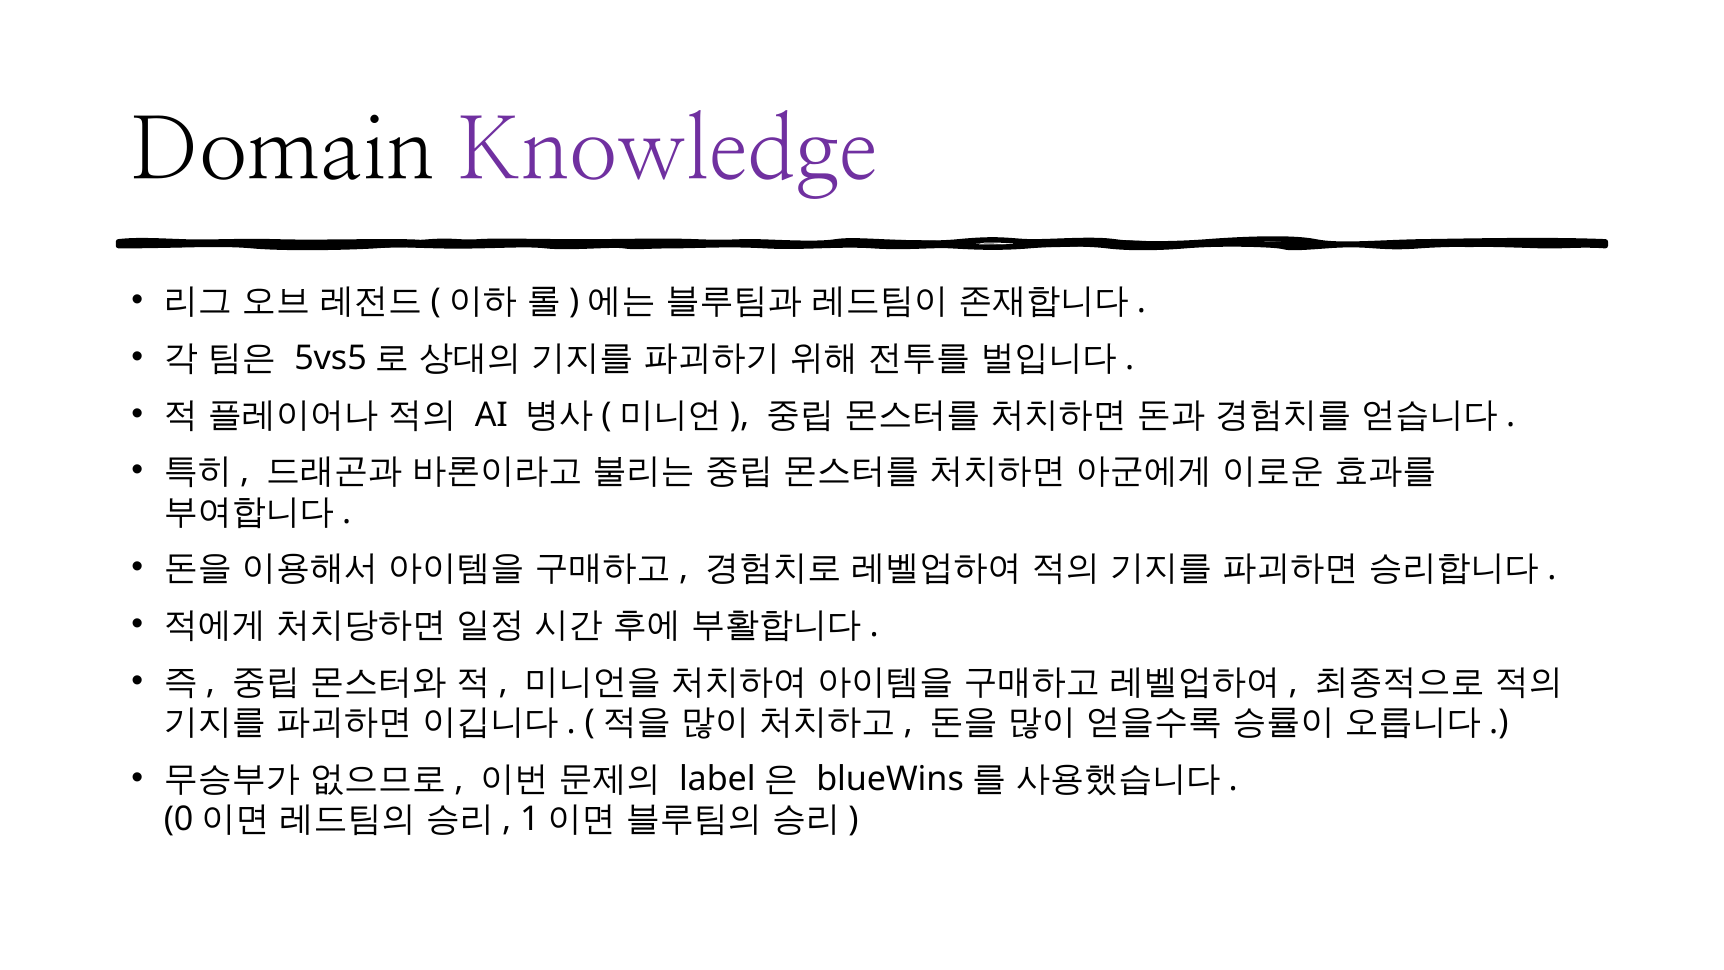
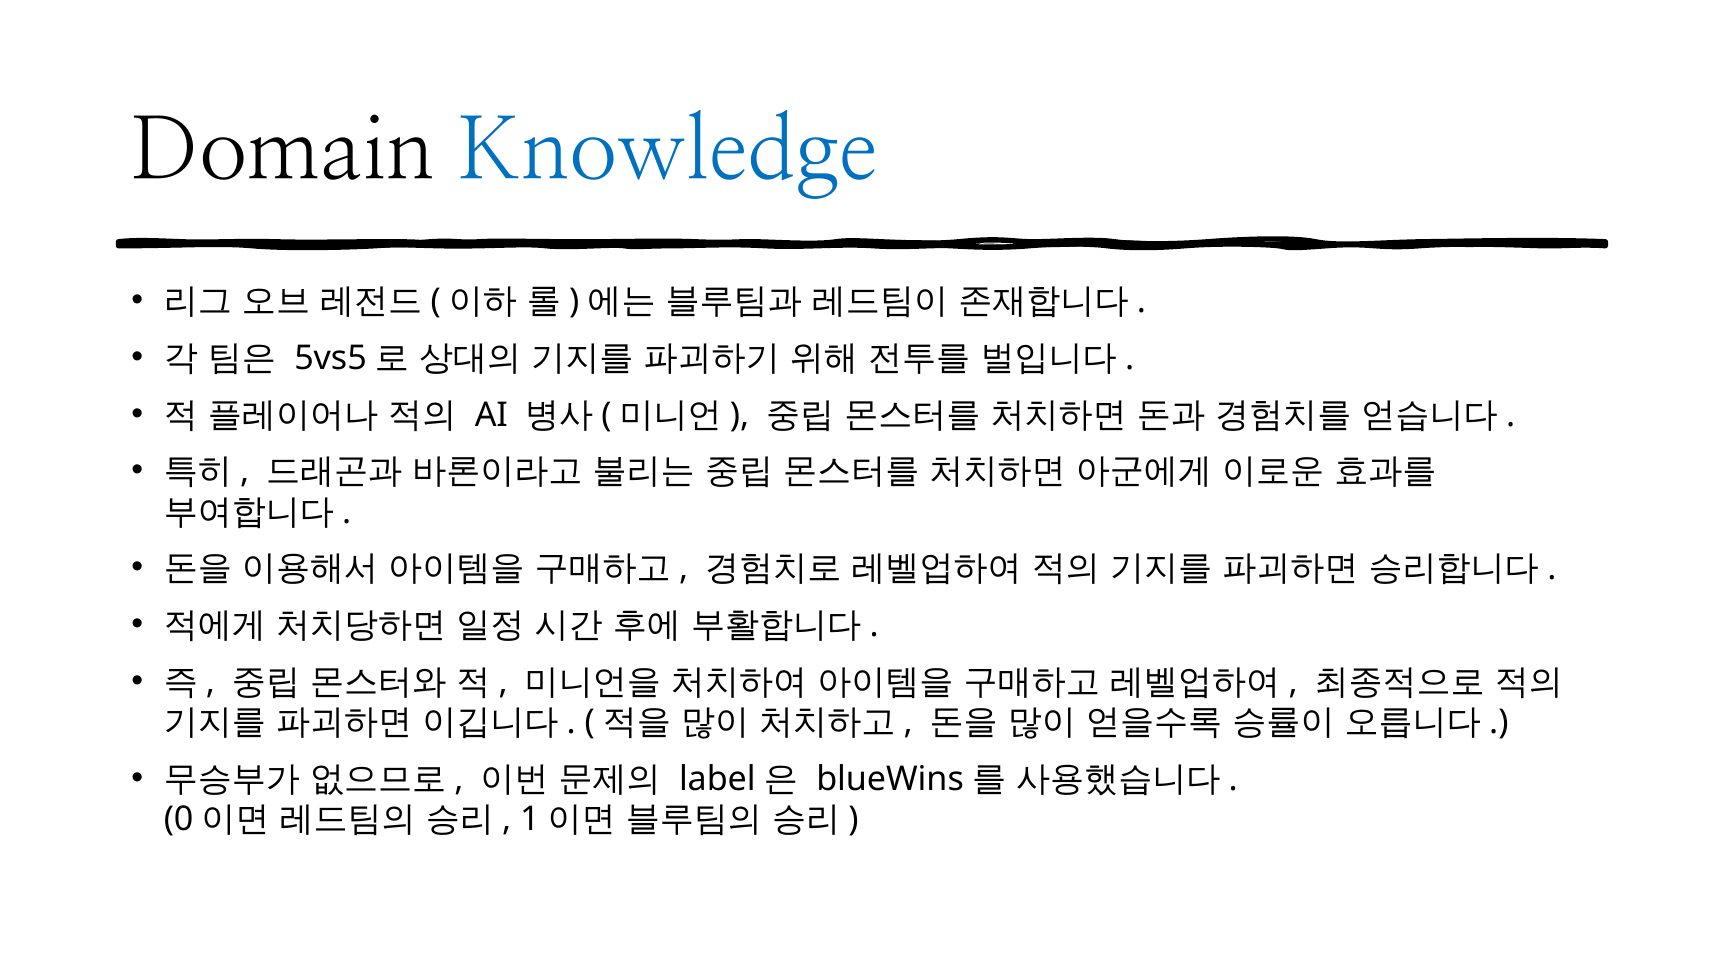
Knowledge colour: purple -> blue (668, 151)
